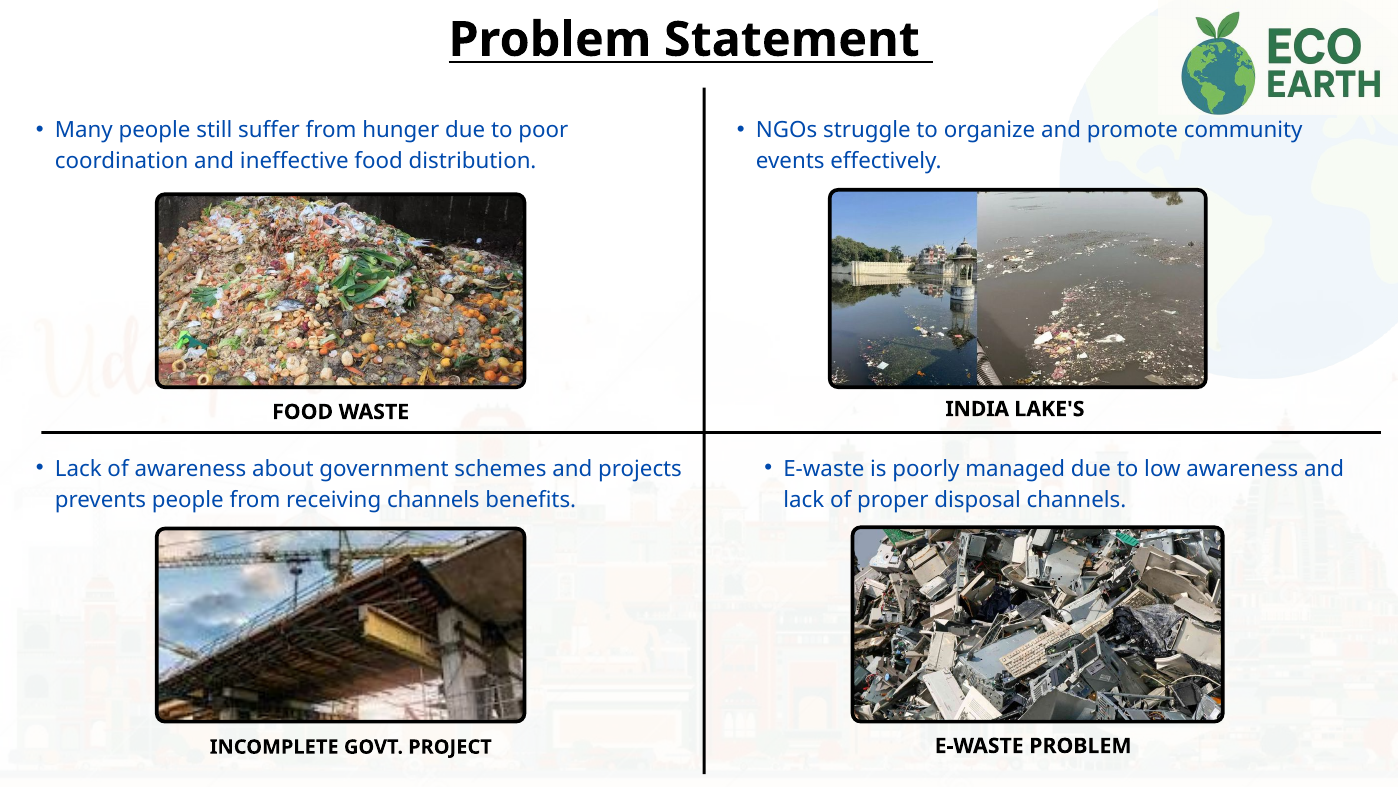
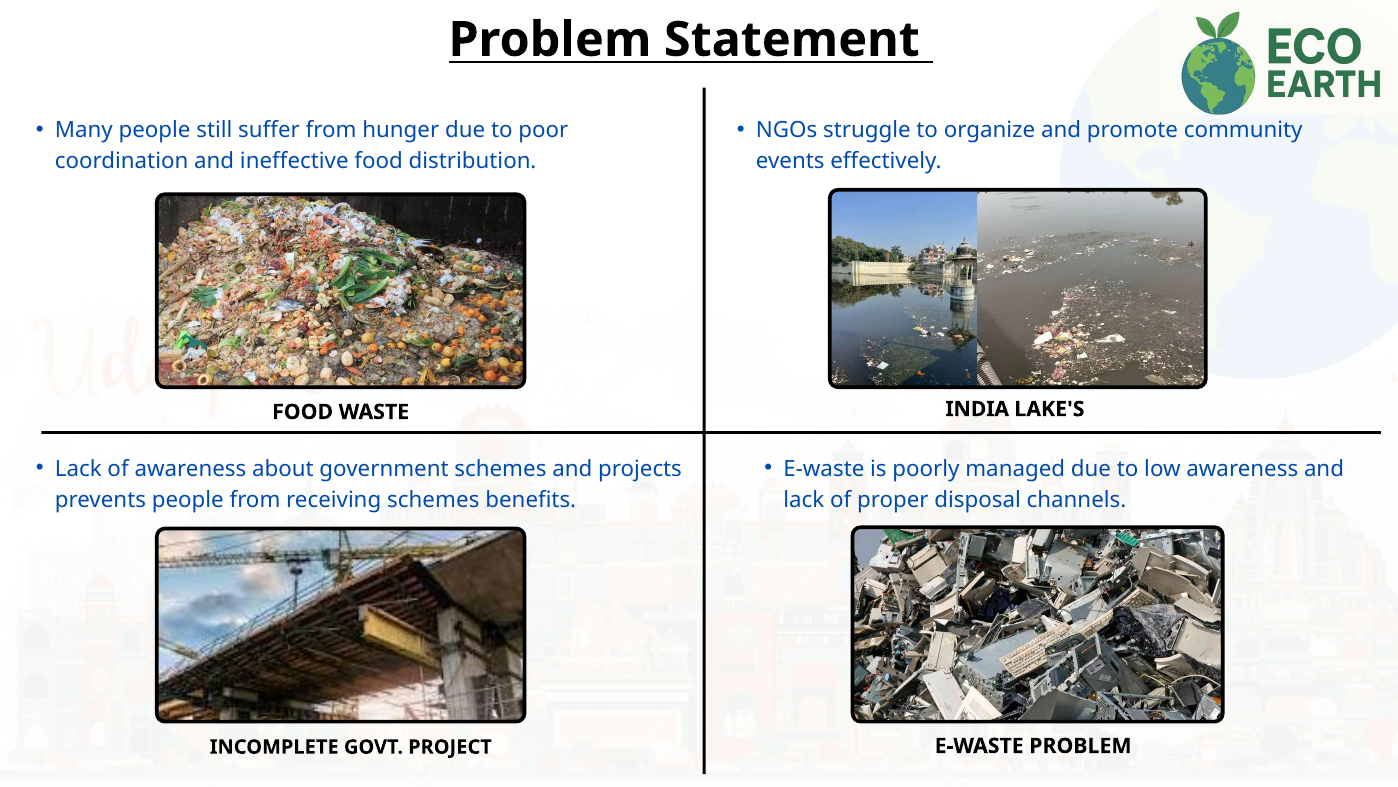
receiving channels: channels -> schemes (433, 500)
